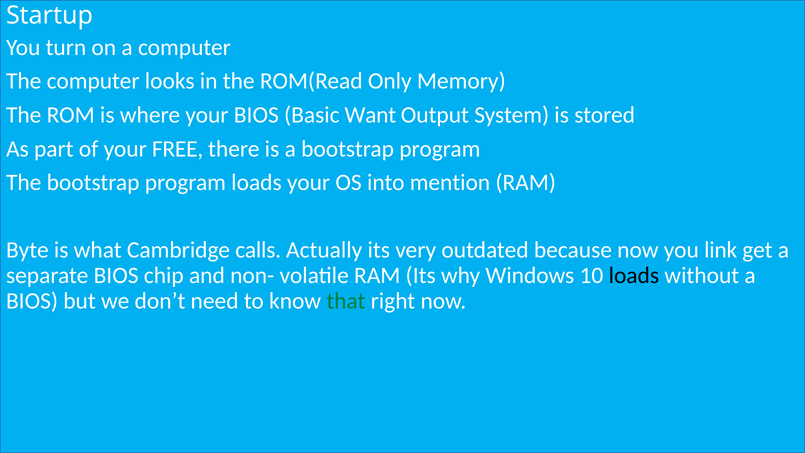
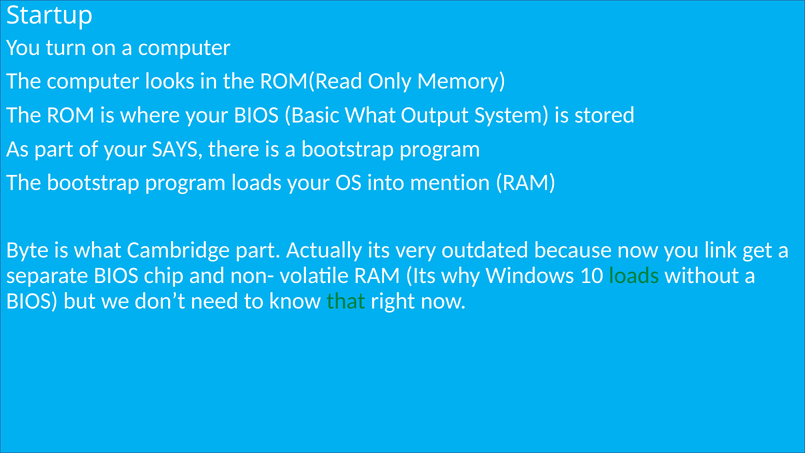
Basic Want: Want -> What (370, 115)
FREE: FREE -> SAYS (178, 149)
Cambridge calls: calls -> part (258, 250)
loads colour: black -> green (634, 275)
